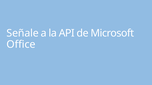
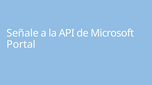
Office: Office -> Portal (21, 45)
